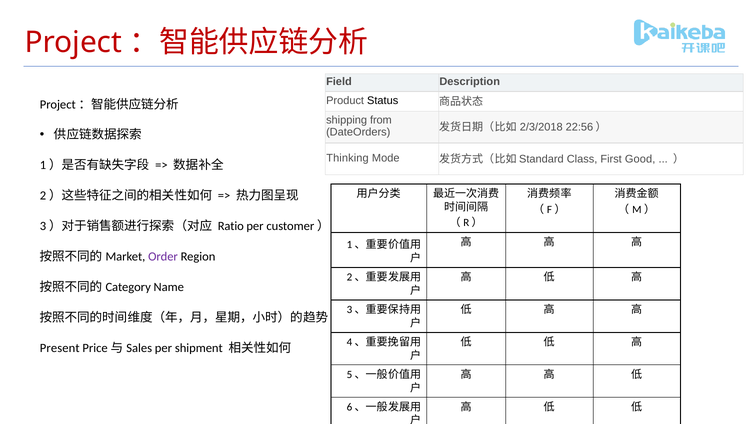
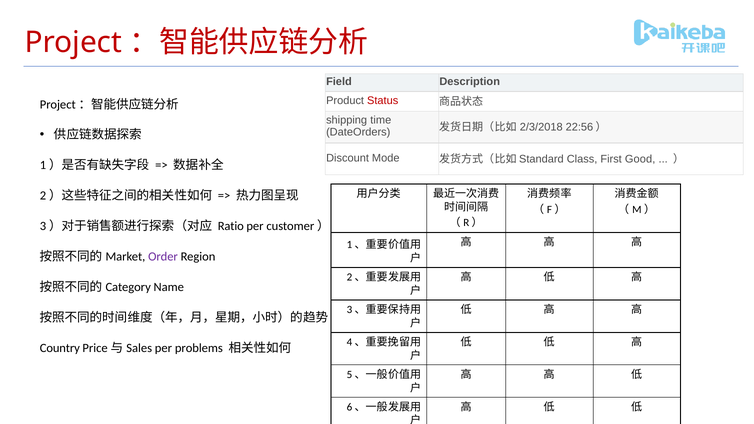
Status colour: black -> red (383, 100)
from: from -> time (381, 120)
Thinking: Thinking -> Discount (348, 158)
Present: Present -> Country (60, 348)
shipment: shipment -> problems (199, 348)
